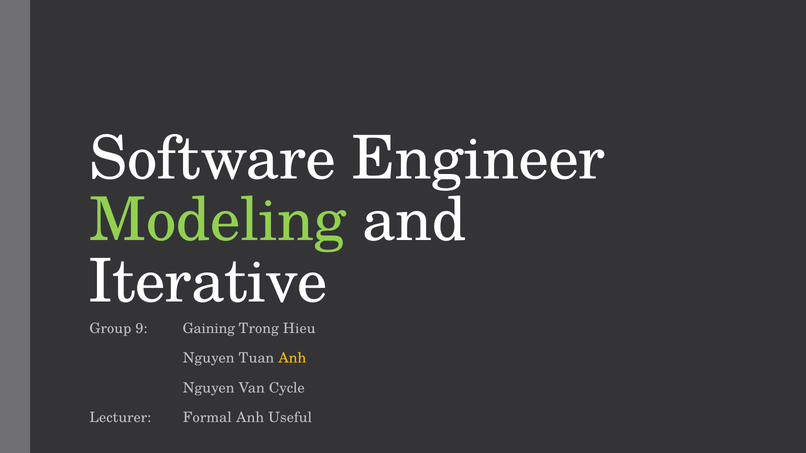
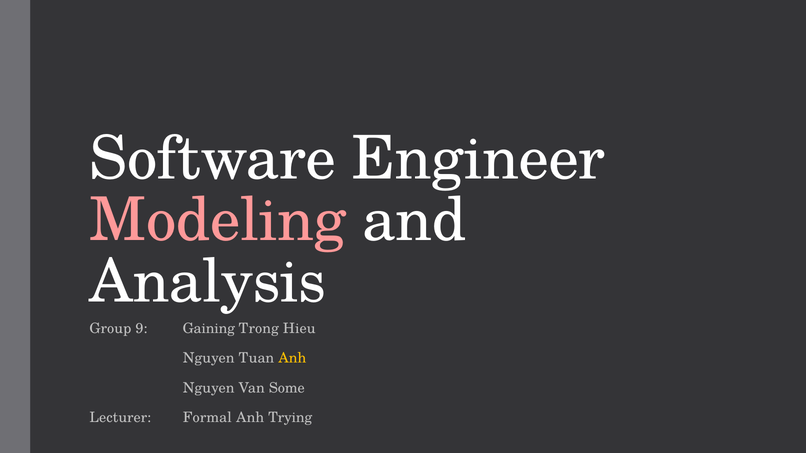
Modeling colour: light green -> pink (218, 220)
Iterative: Iterative -> Analysis (208, 282)
Cycle: Cycle -> Some (287, 388)
Useful: Useful -> Trying (290, 418)
